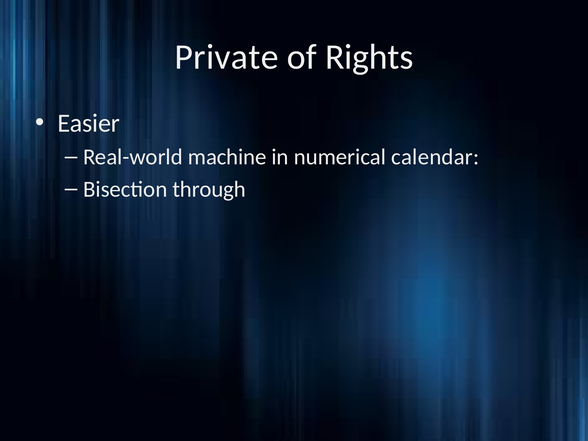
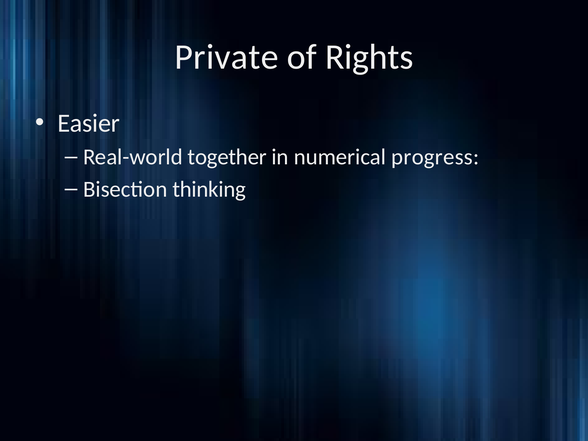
machine: machine -> together (227, 157)
calendar: calendar -> progress (435, 157)
through: through -> thinking (209, 189)
